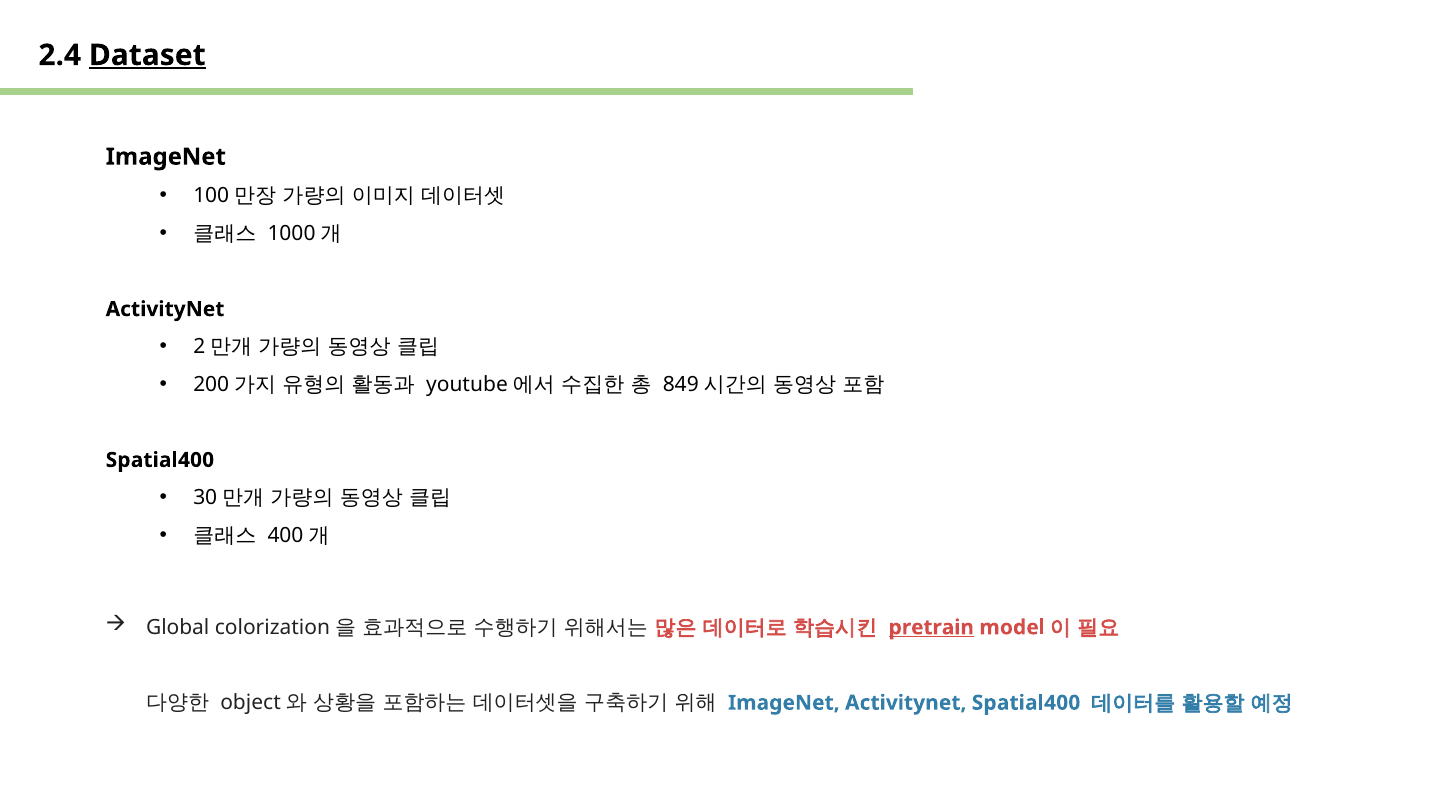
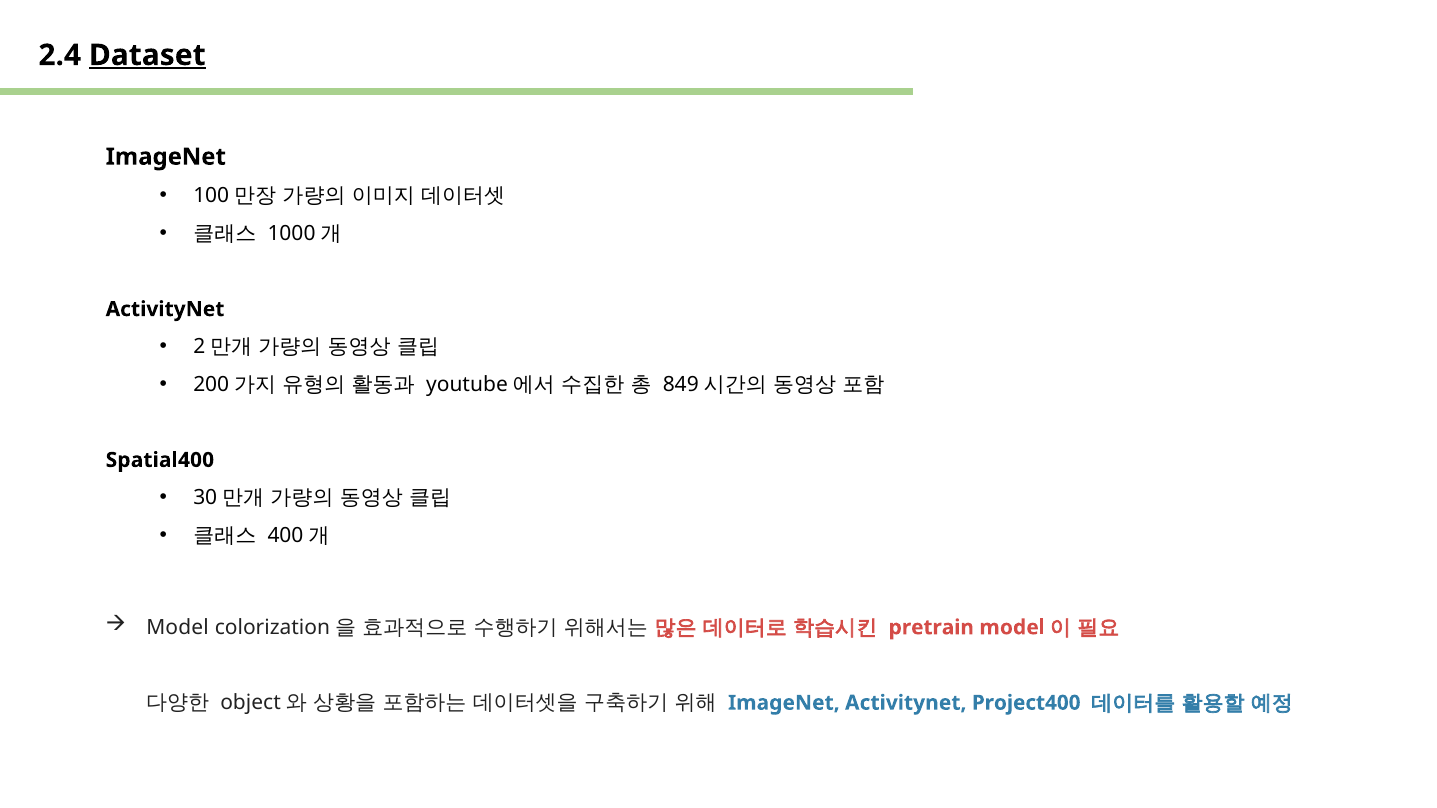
Global: Global -> Model (178, 628)
pretrain underline: present -> none (931, 628)
Activitynet Spatial400: Spatial400 -> Project400 (1026, 703)
